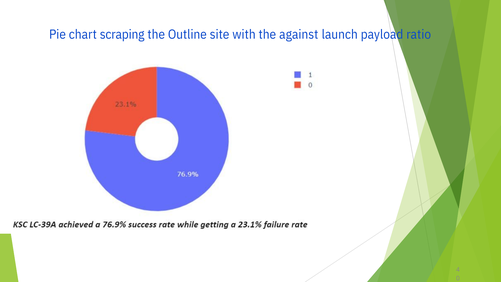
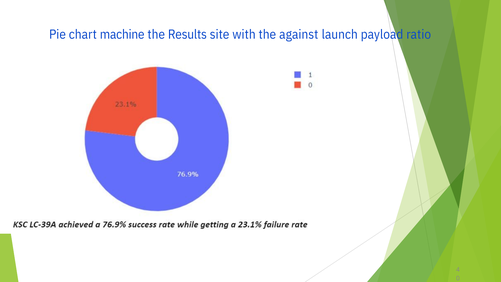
scraping: scraping -> machine (122, 35)
Outline: Outline -> Results (187, 35)
